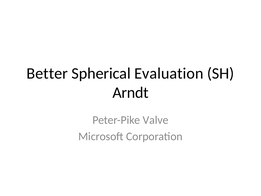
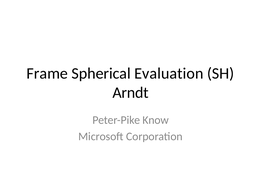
Better: Better -> Frame (47, 73)
Valve: Valve -> Know (156, 120)
